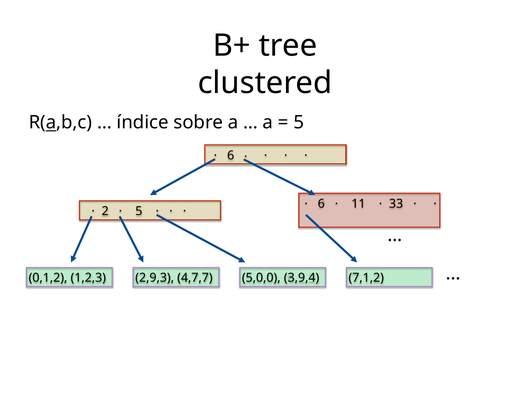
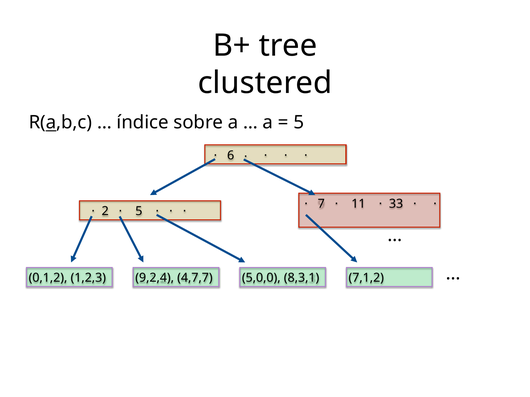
6: 6 -> 7 (321, 204)
2,9,3: 2,9,3 -> 9,2,4 (155, 278)
3,9,4: 3,9,4 -> 8,3,1 (302, 278)
